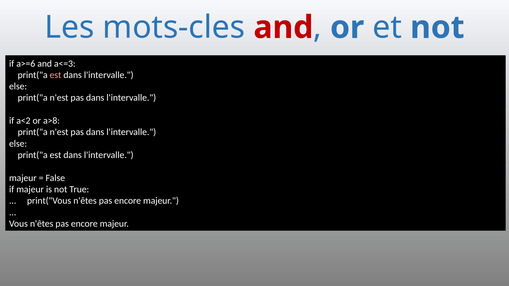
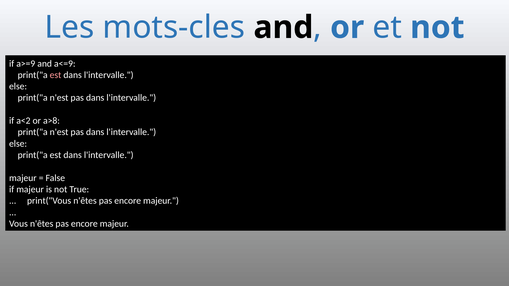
and colour: red -> black (283, 27)
a>=6: a>=6 -> a>=9 (26, 64)
a<=3: a<=3 -> a<=9 (65, 64)
